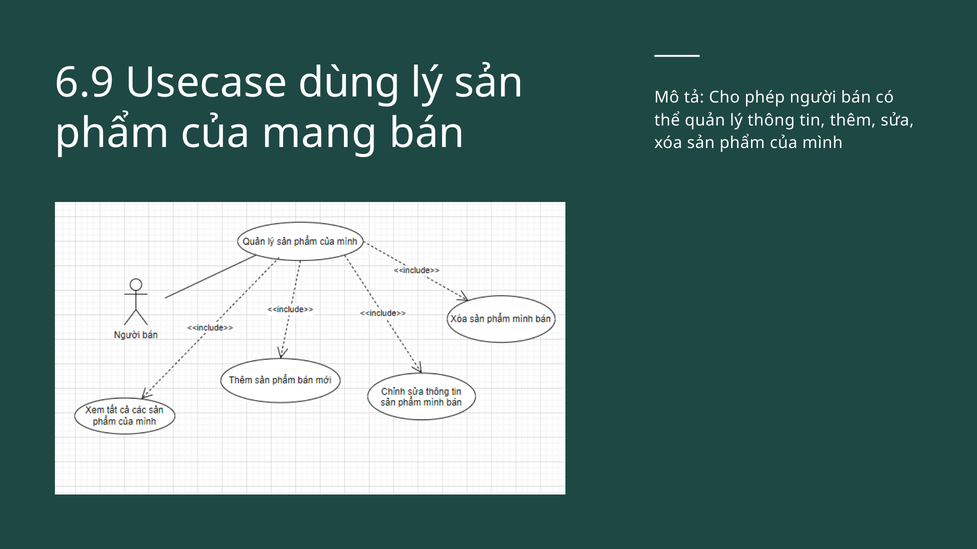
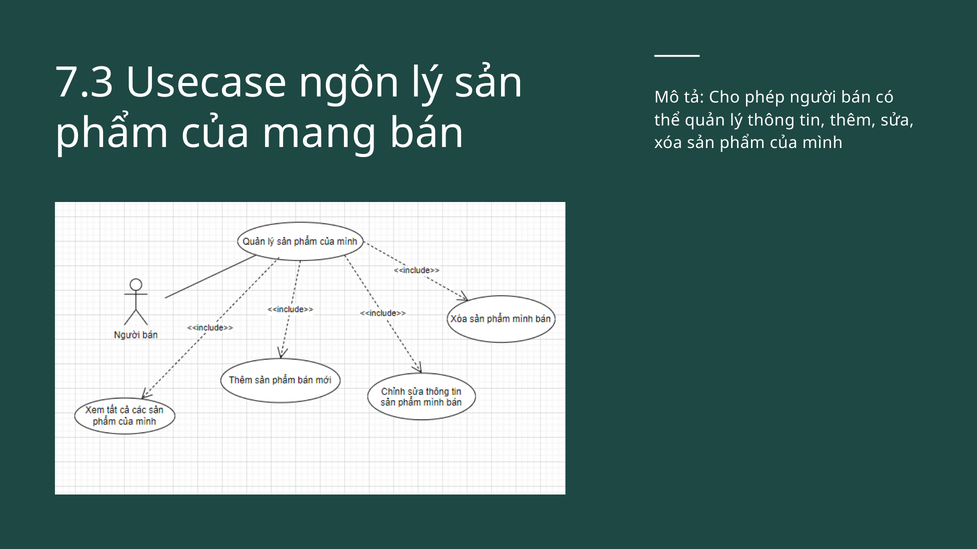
6.9: 6.9 -> 7.3 (85, 83)
dùng: dùng -> ngôn (349, 83)
